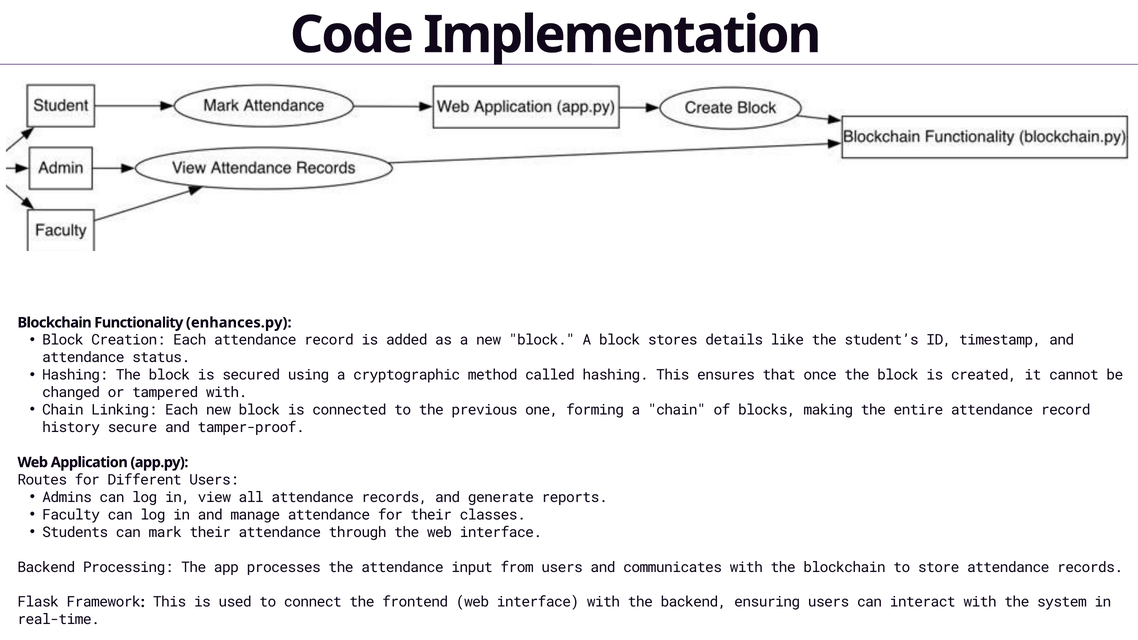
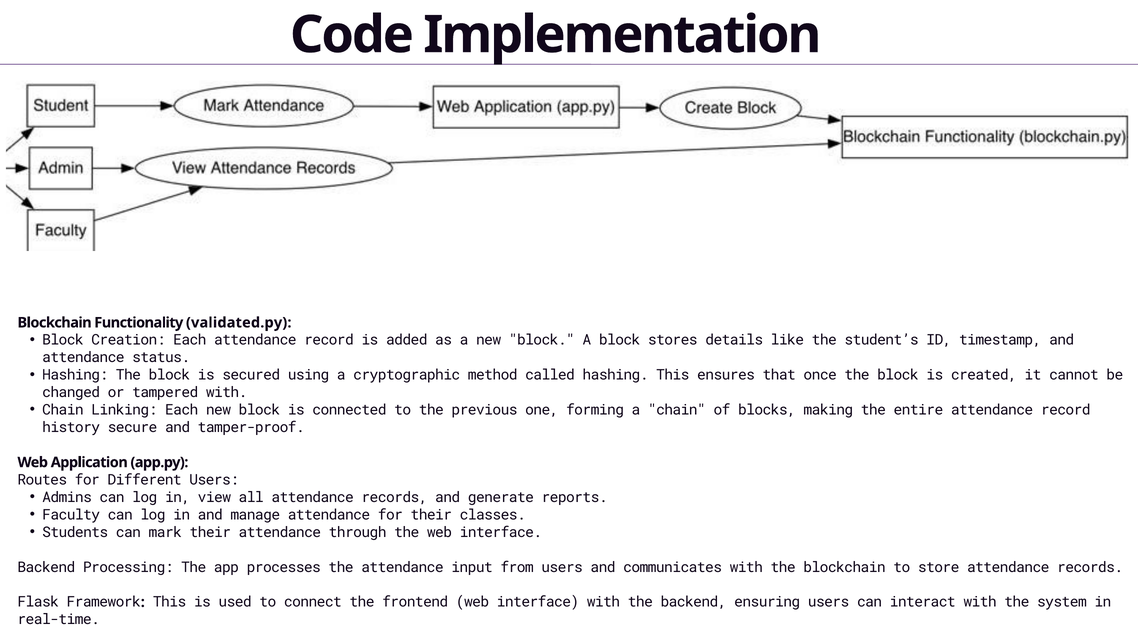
enhances.py: enhances.py -> validated.py (239, 323)
